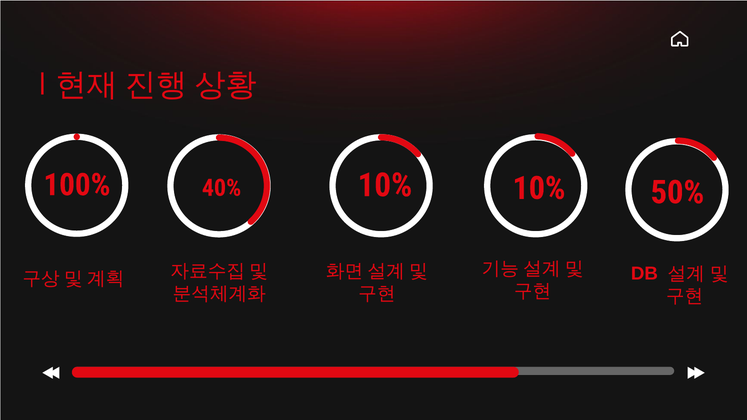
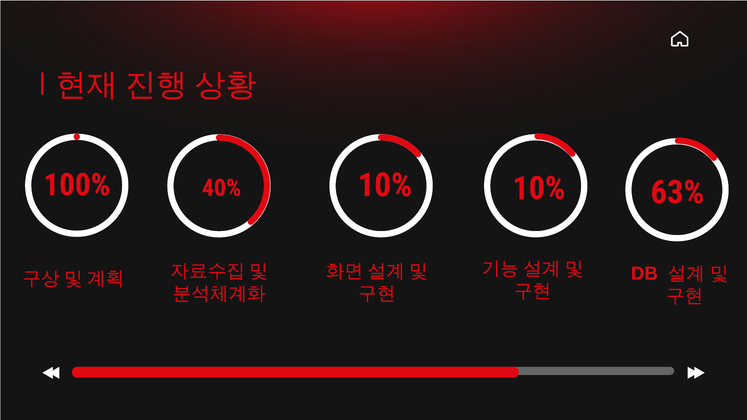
50%: 50% -> 63% (677, 193)
